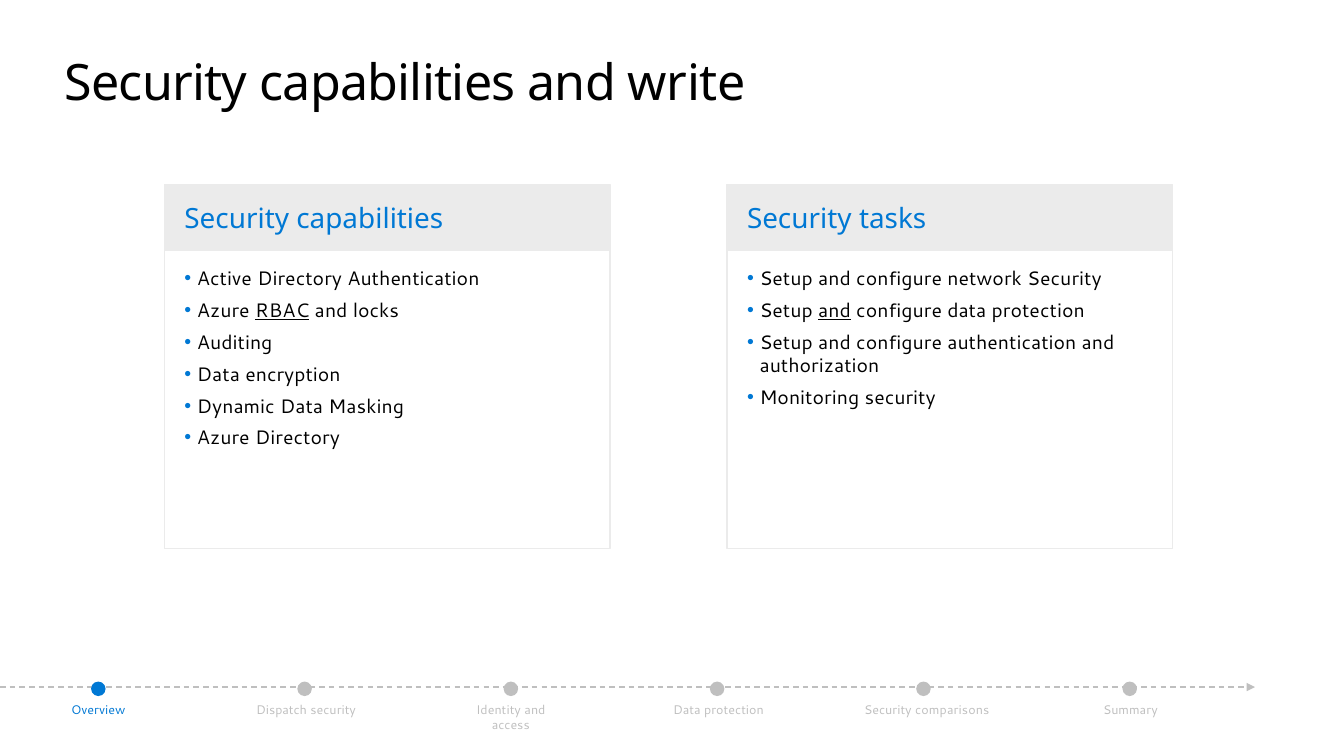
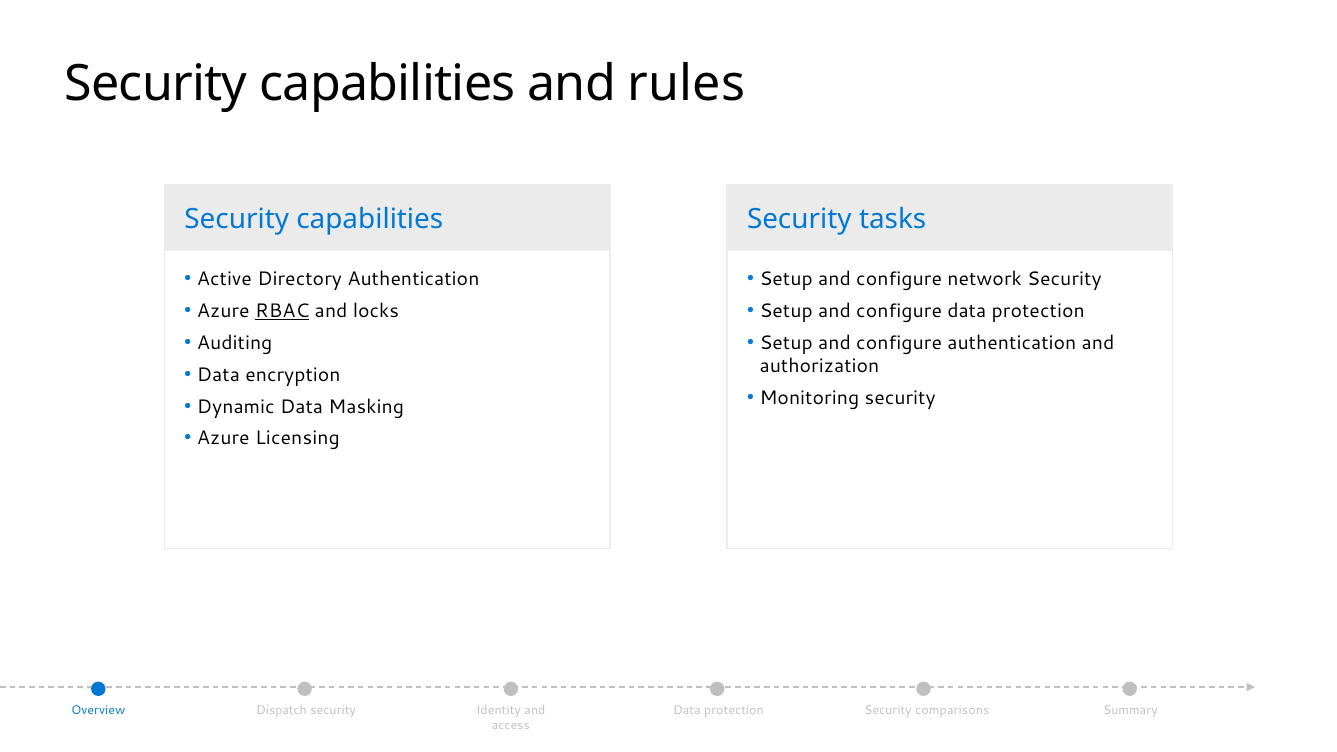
write: write -> rules (686, 84)
and underline: present -> none (835, 311)
Azure Directory: Directory -> Licensing (297, 438)
